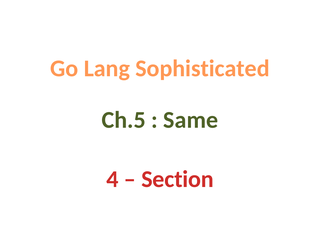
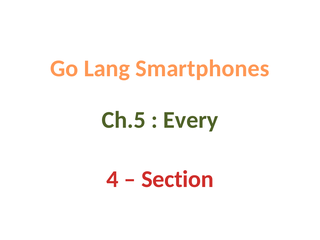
Sophisticated: Sophisticated -> Smartphones (202, 68)
Same: Same -> Every (191, 120)
